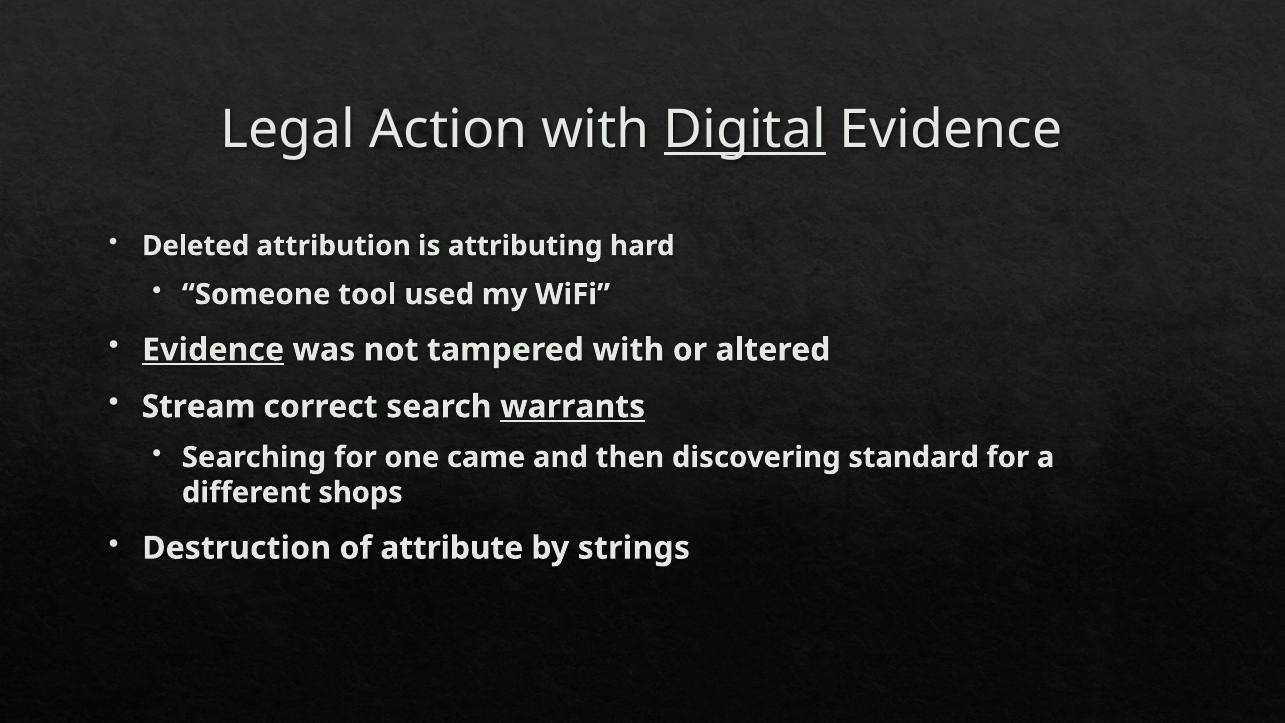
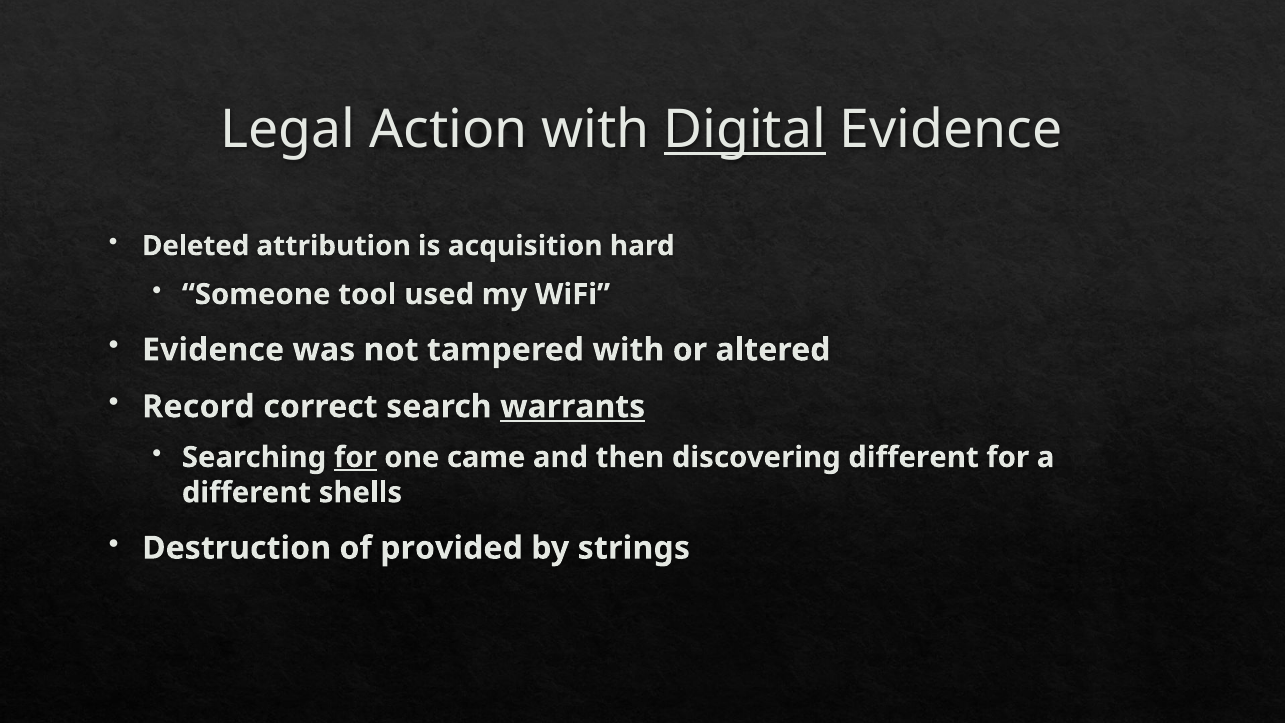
attributing: attributing -> acquisition (525, 246)
Evidence underline: present -> none (213, 350)
Stream: Stream -> Record (198, 407)
for underline: none -> present (355, 457)
discovering standard: standard -> different (913, 457)
shops: shops -> shells (360, 493)
attribute: attribute -> provided (452, 548)
